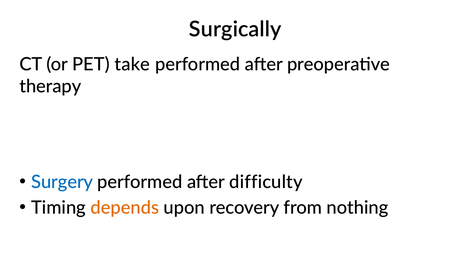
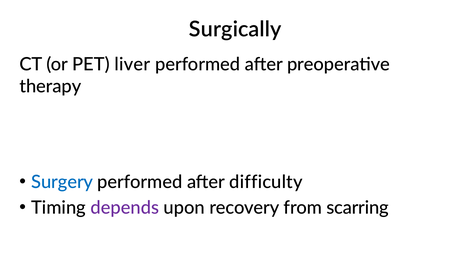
take: take -> liver (132, 64)
depends colour: orange -> purple (125, 208)
nothing: nothing -> scarring (358, 208)
